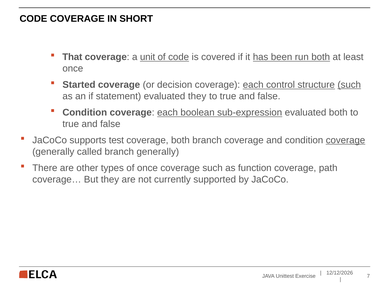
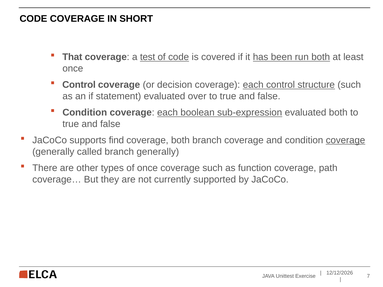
unit: unit -> test (148, 57)
Started: Started -> Control (79, 85)
such underline: present -> none (349, 85)
evaluated they: they -> over (197, 96)
test: test -> find (116, 140)
